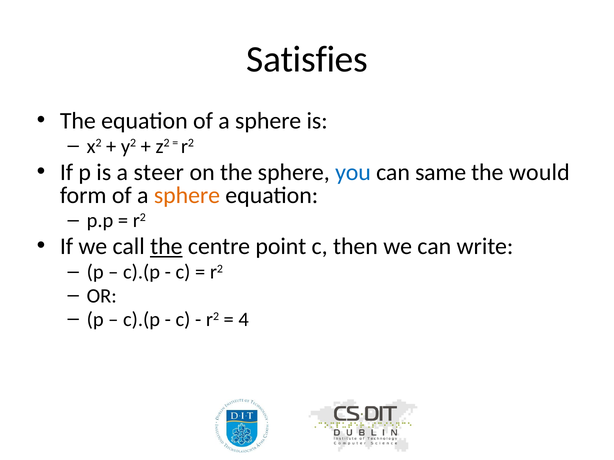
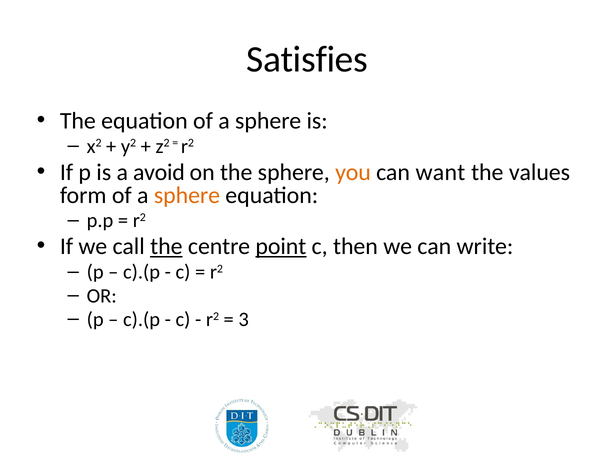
steer: steer -> avoid (159, 172)
you colour: blue -> orange (353, 172)
same: same -> want (440, 172)
would: would -> values (539, 172)
point underline: none -> present (281, 247)
4: 4 -> 3 (244, 320)
